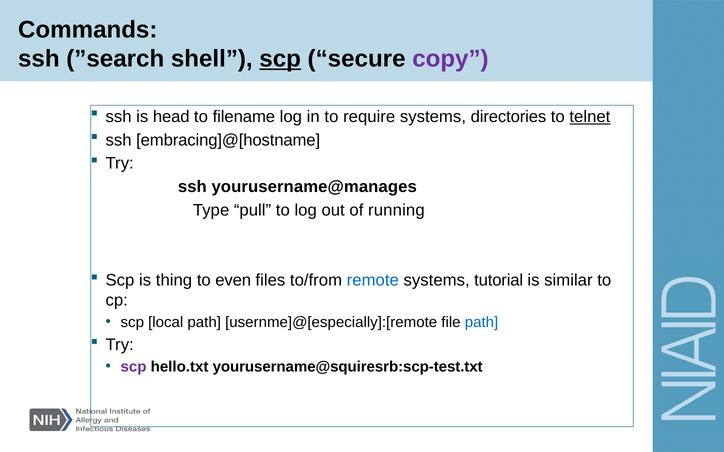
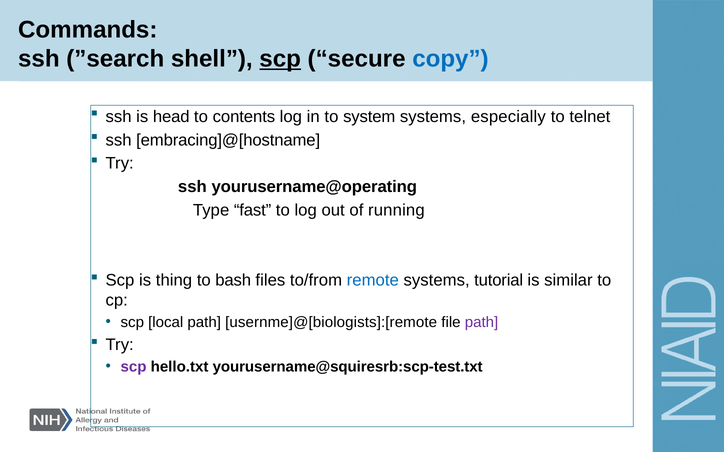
copy colour: purple -> blue (450, 59)
filename: filename -> contents (244, 117)
require: require -> system (369, 117)
directories: directories -> especially (508, 117)
telnet underline: present -> none (590, 117)
yourusername@manages: yourusername@manages -> yourusername@operating (314, 187)
pull: pull -> fast (253, 210)
even: even -> bash (233, 281)
usernme]@[especially]:[remote: usernme]@[especially]:[remote -> usernme]@[biologists]:[remote (331, 323)
path colour: blue -> purple (482, 323)
